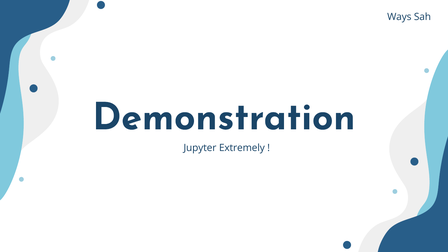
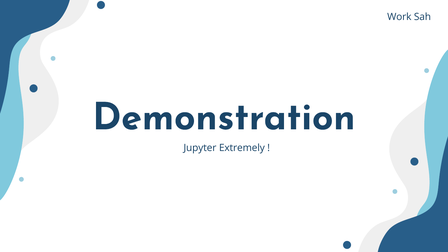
Ways: Ways -> Work (399, 17)
